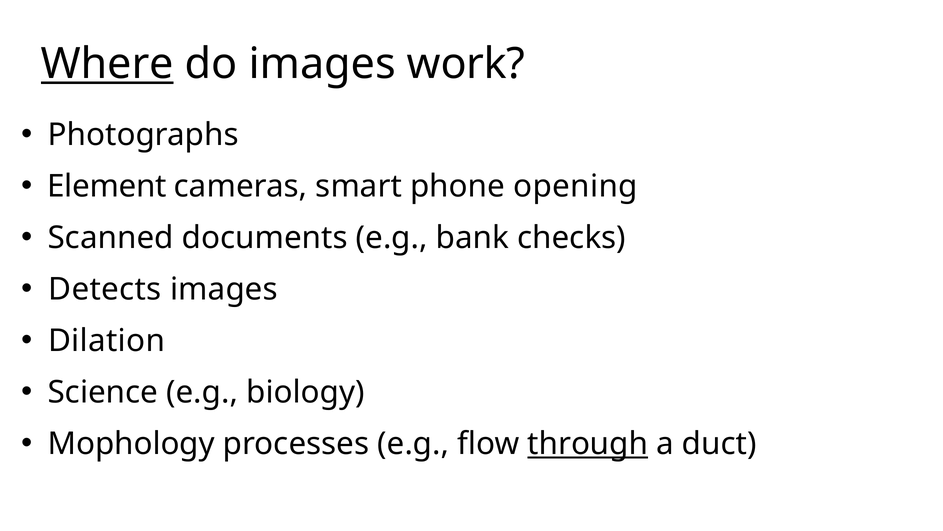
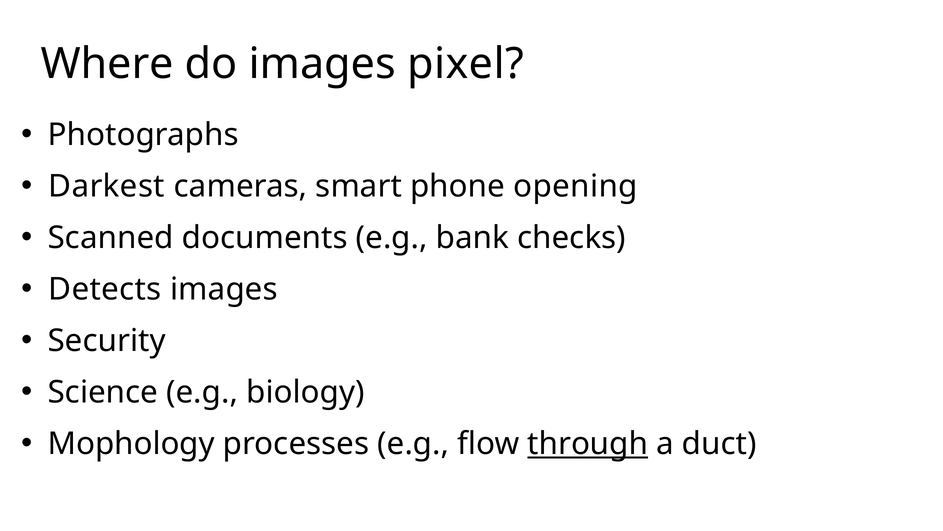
Where underline: present -> none (107, 64)
work: work -> pixel (466, 64)
Element: Element -> Darkest (107, 186)
Dilation: Dilation -> Security (107, 341)
